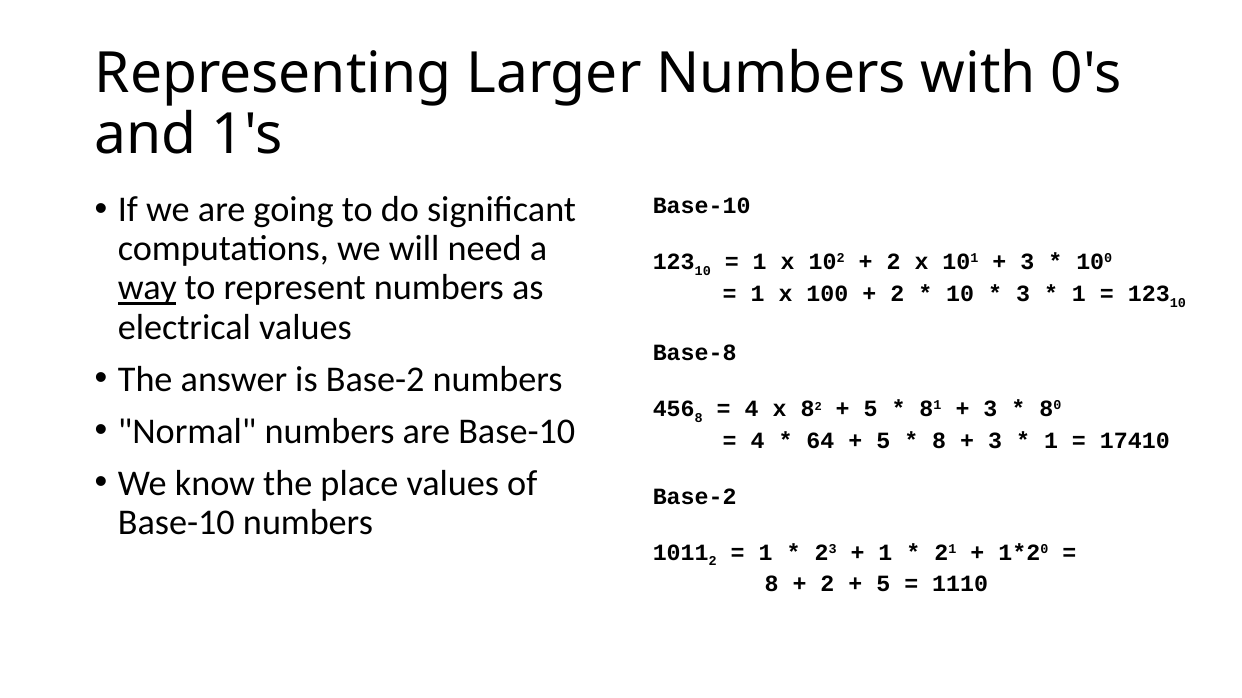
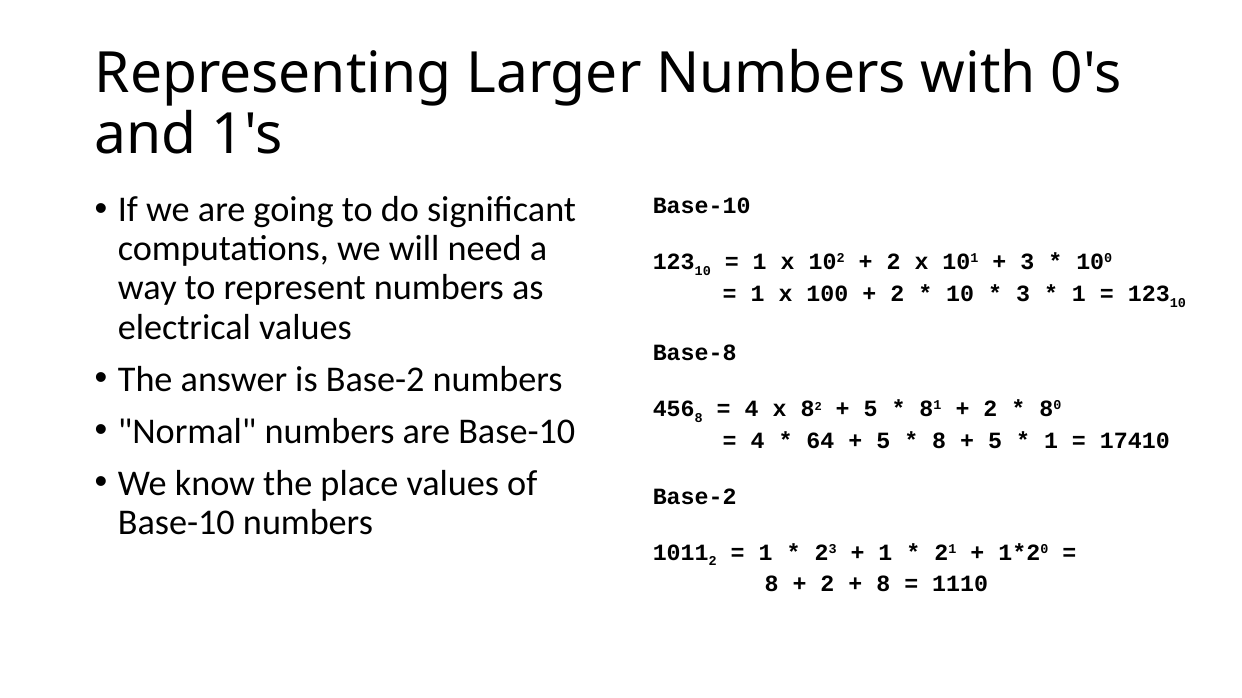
way underline: present -> none (147, 288)
3: 3 -> 2 (990, 409)
3: 3 -> 5 (995, 441)
5: 5 -> 8 (883, 585)
